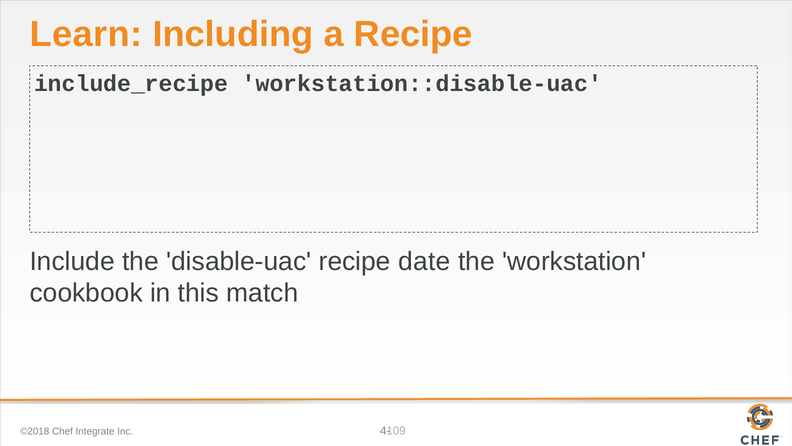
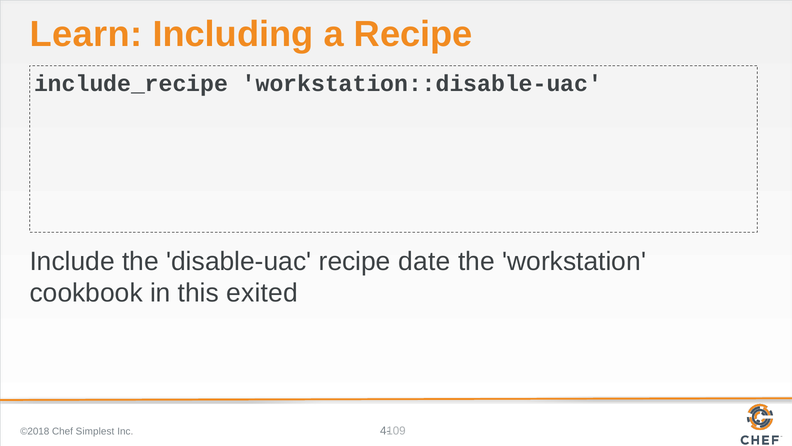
match: match -> exited (262, 293)
Integrate: Integrate -> Simplest (95, 431)
